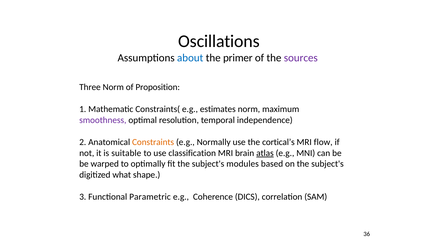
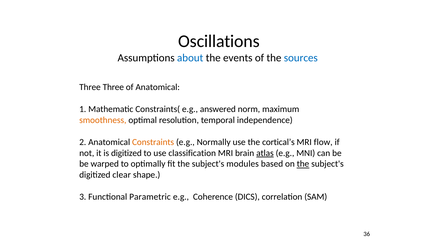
primer: primer -> events (238, 58)
sources colour: purple -> blue (301, 58)
Three Norm: Norm -> Three (113, 87)
of Proposition: Proposition -> Anatomical (158, 87)
estimates: estimates -> answered (218, 109)
smoothness colour: purple -> orange (103, 120)
is suitable: suitable -> digitized (126, 153)
the underline: none -> present (303, 164)
what: what -> clear (122, 175)
